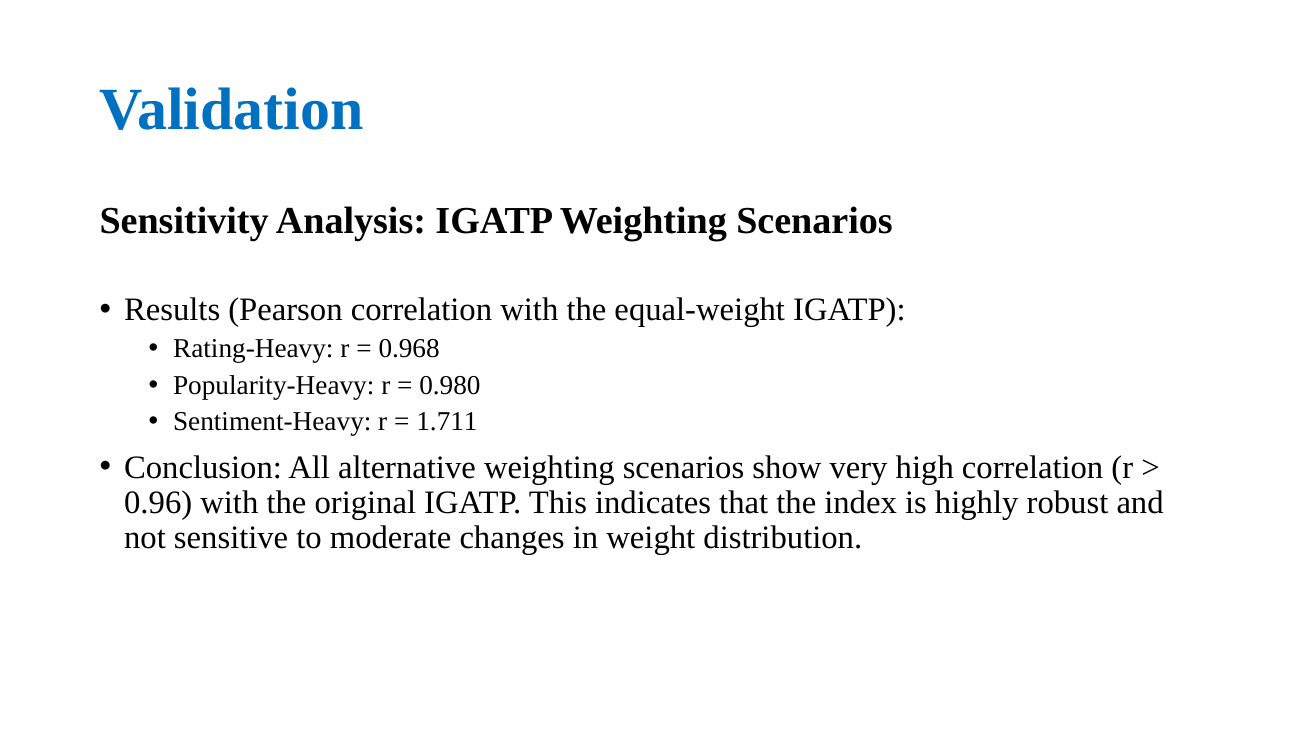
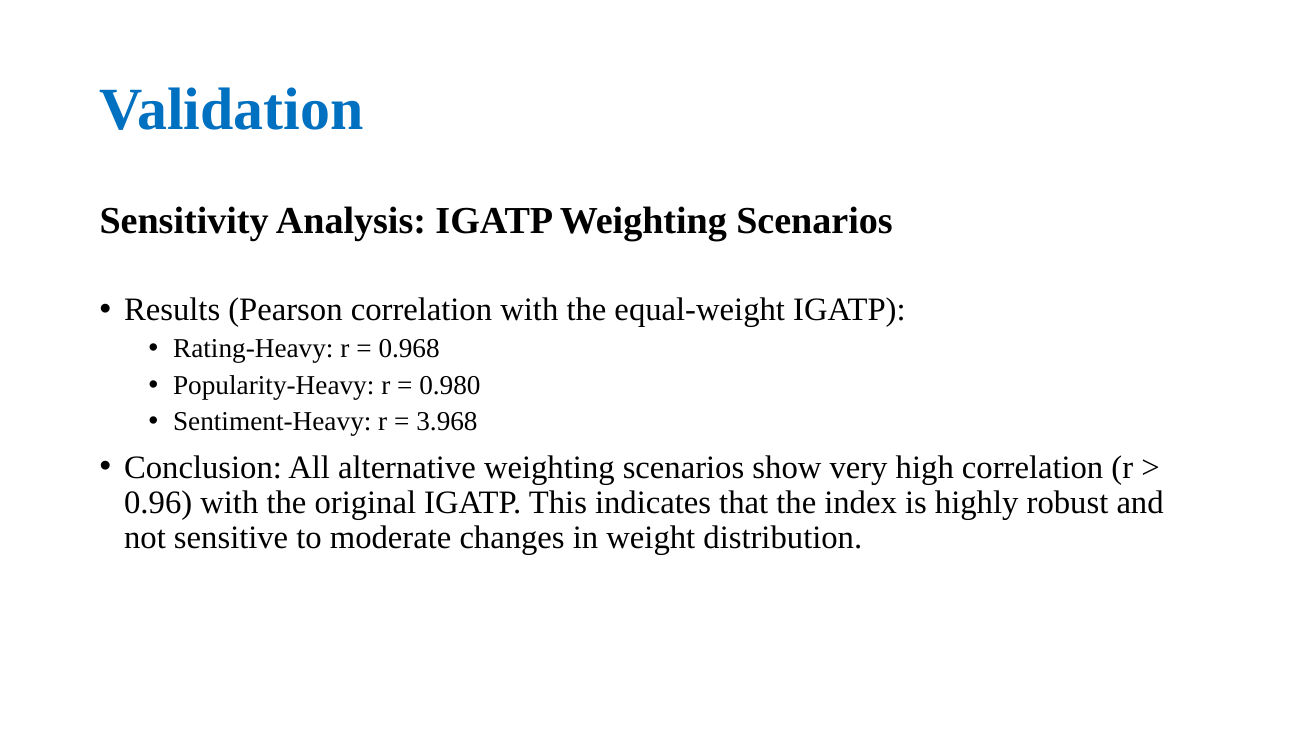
1.711: 1.711 -> 3.968 (447, 422)
